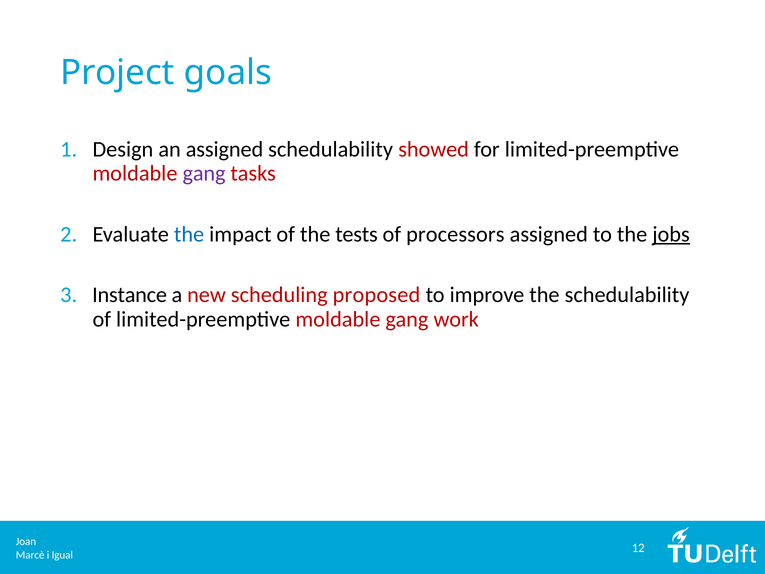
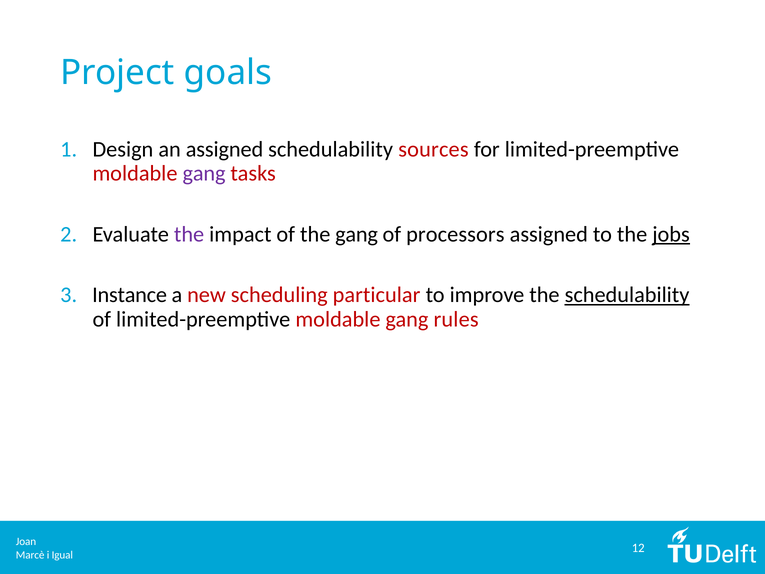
showed: showed -> sources (433, 149)
the colour: blue -> purple (189, 234)
the tests: tests -> gang (357, 234)
proposed: proposed -> particular (377, 295)
schedulability underline: none -> present (627, 295)
work: work -> rules (456, 319)
